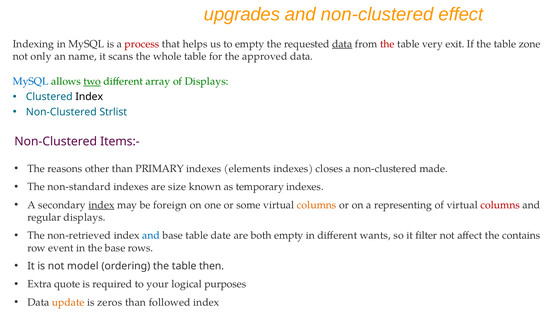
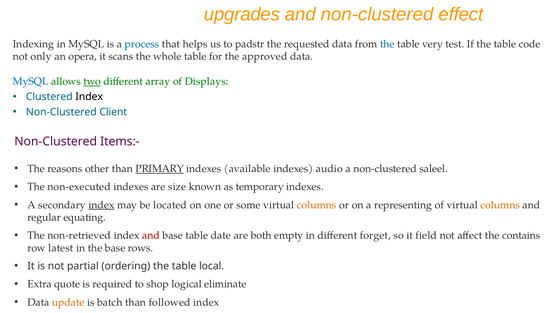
process colour: red -> blue (142, 44)
to empty: empty -> padstr (250, 44)
data underline: present -> none (342, 44)
the colour: red -> blue (387, 44)
exit: exit -> test (455, 44)
zone: zone -> code (530, 44)
name: name -> opera (83, 57)
Strlist: Strlist -> Client (113, 112)
PRIMARY underline: none -> present (160, 169)
elements: elements -> available (247, 169)
closes: closes -> audio (329, 169)
made: made -> saleel (434, 169)
non-standard: non-standard -> non-executed (79, 187)
foreign: foreign -> located (170, 205)
columns colour: red -> orange (500, 205)
regular displays: displays -> equating (85, 218)
and colour: blue -> red (151, 236)
wants: wants -> forget (375, 236)
filter: filter -> field (426, 236)
event: event -> latest (61, 248)
model: model -> partial (83, 266)
then: then -> local (212, 266)
your: your -> shop (158, 284)
purposes: purposes -> eliminate (225, 284)
zeros: zeros -> batch (110, 303)
